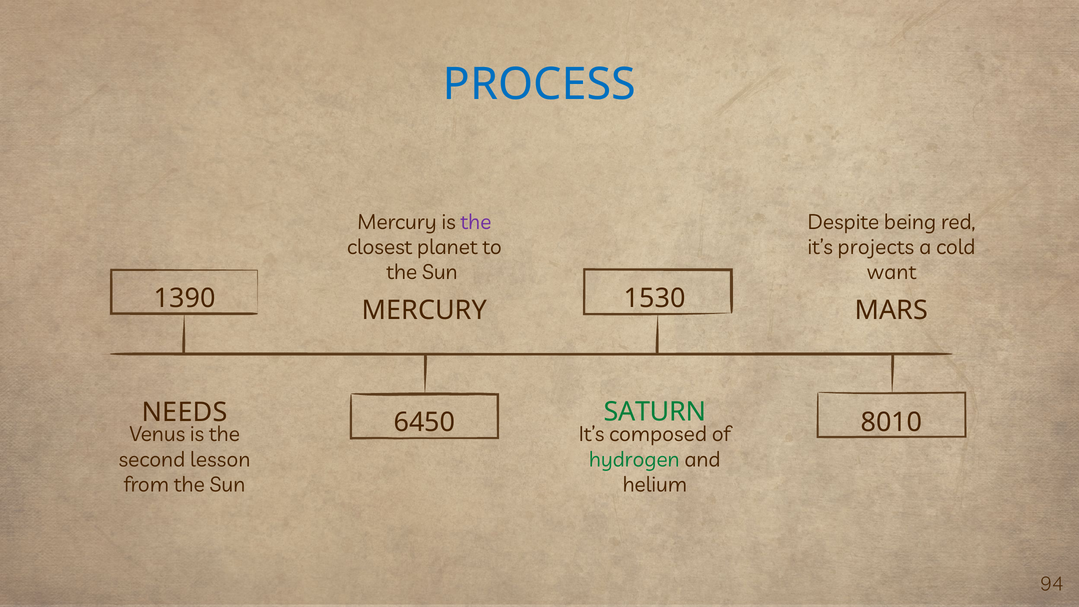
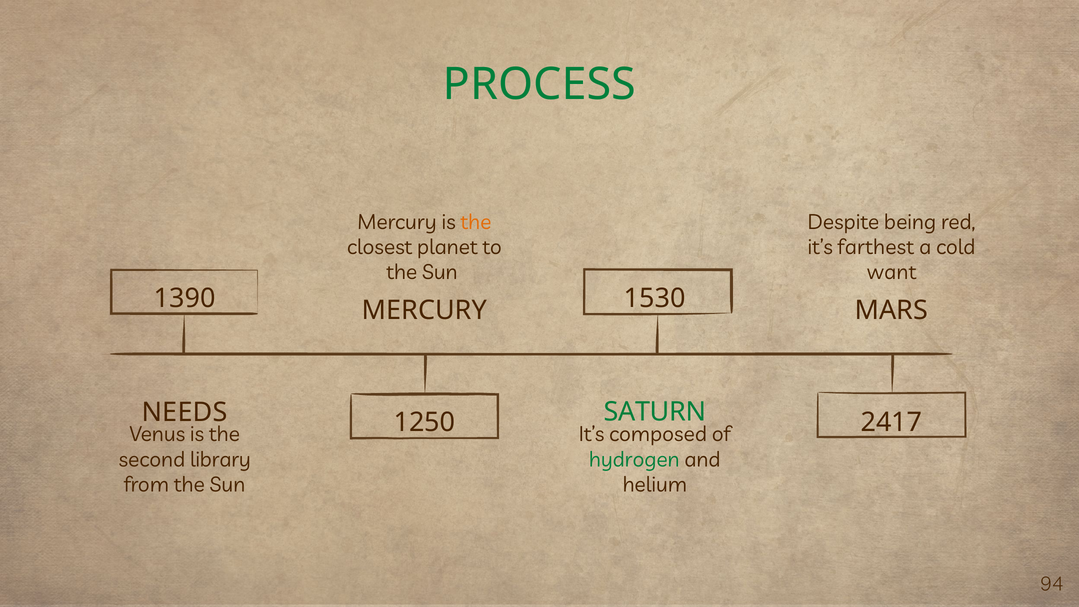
PROCESS colour: blue -> green (539, 84)
the colour: purple -> orange (476, 222)
projects: projects -> farthest (876, 247)
6450: 6450 -> 1250 (424, 422)
8010: 8010 -> 2417 (892, 422)
lesson: lesson -> library (220, 460)
